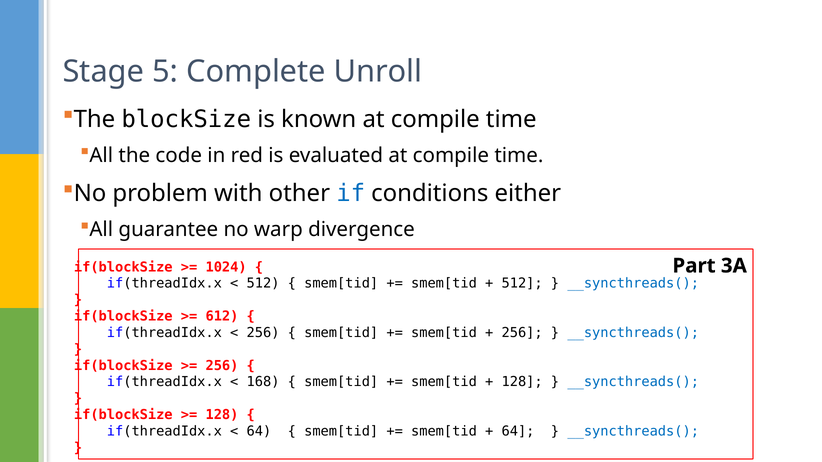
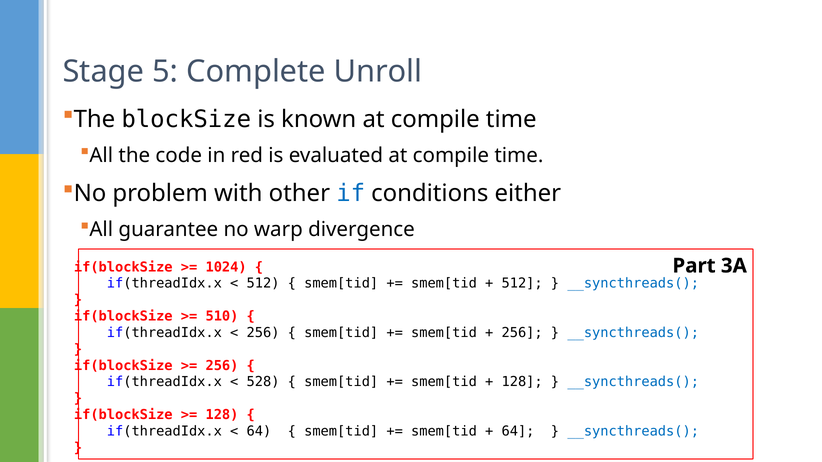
612: 612 -> 510 (222, 316)
168: 168 -> 528 (263, 382)
